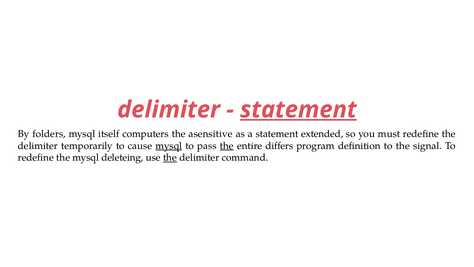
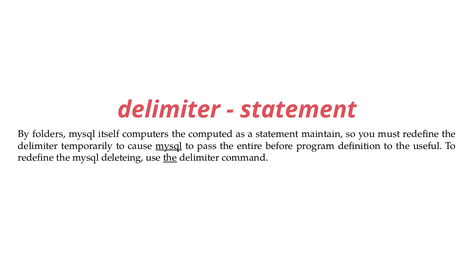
statement underline: present -> none (298, 109)
asensitive: asensitive -> computed (211, 134)
extended: extended -> maintain (322, 134)
the underline: present -> none (227, 146)
differs: differs -> before (279, 146)
signal: signal -> useful (428, 146)
